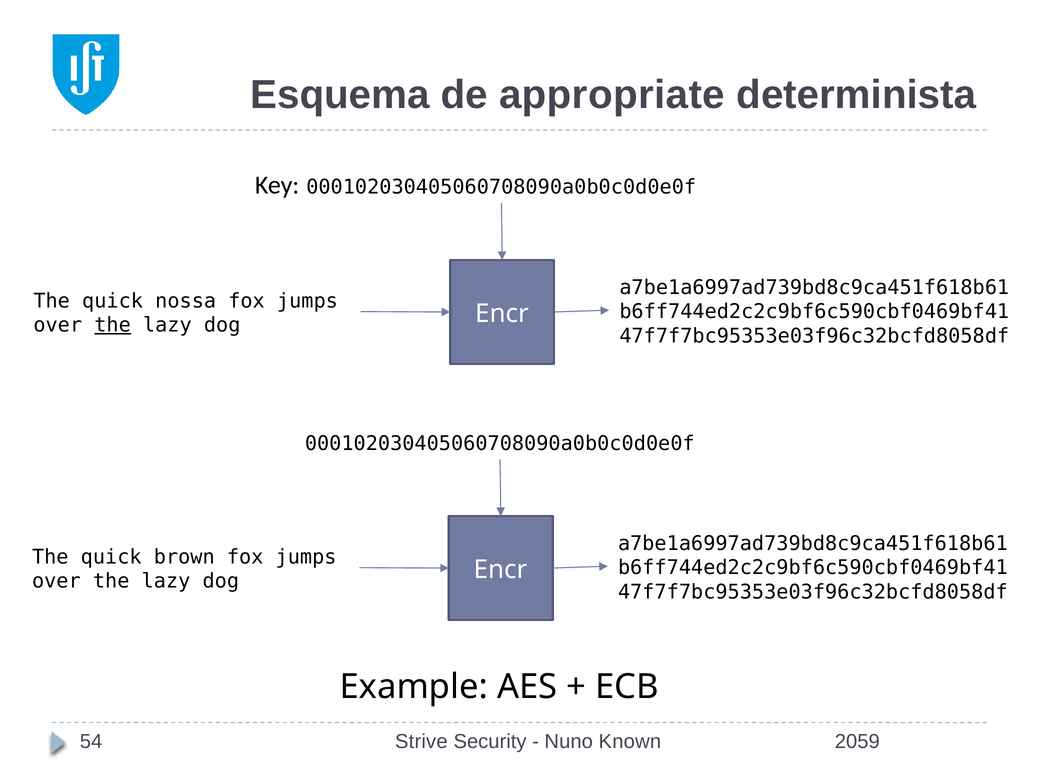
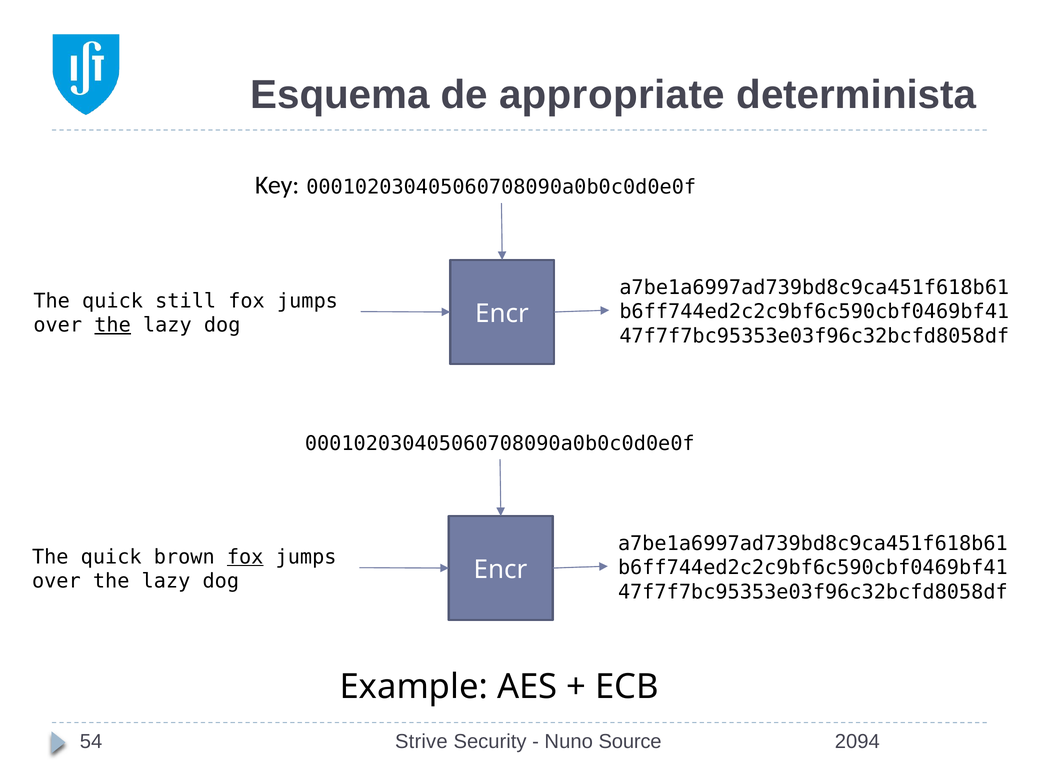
nossa: nossa -> still (186, 301)
fox underline: none -> present (245, 556)
Known: Known -> Source (630, 741)
2059: 2059 -> 2094 (857, 741)
